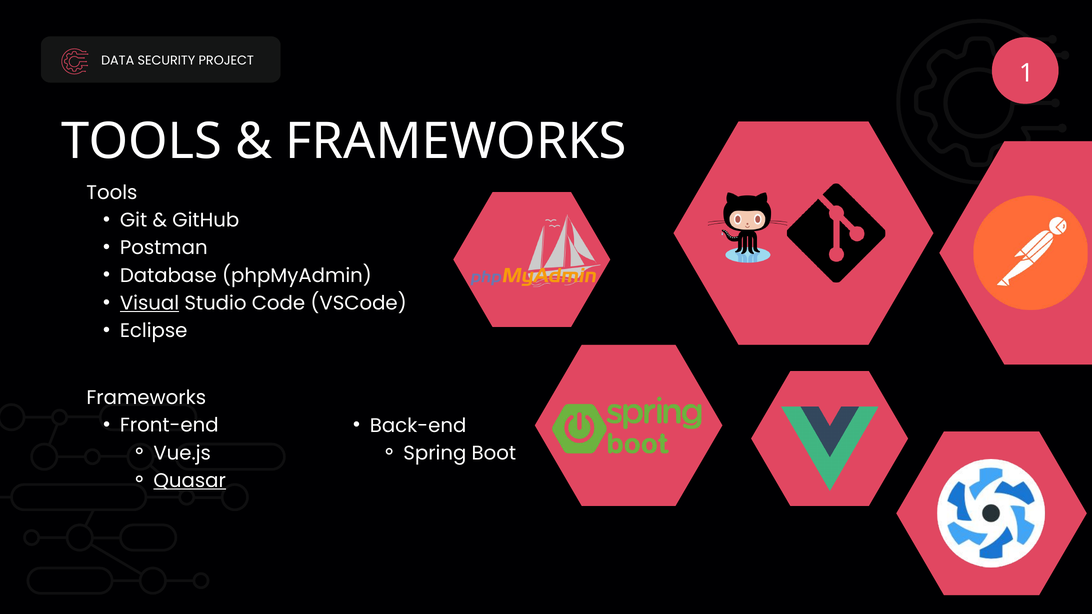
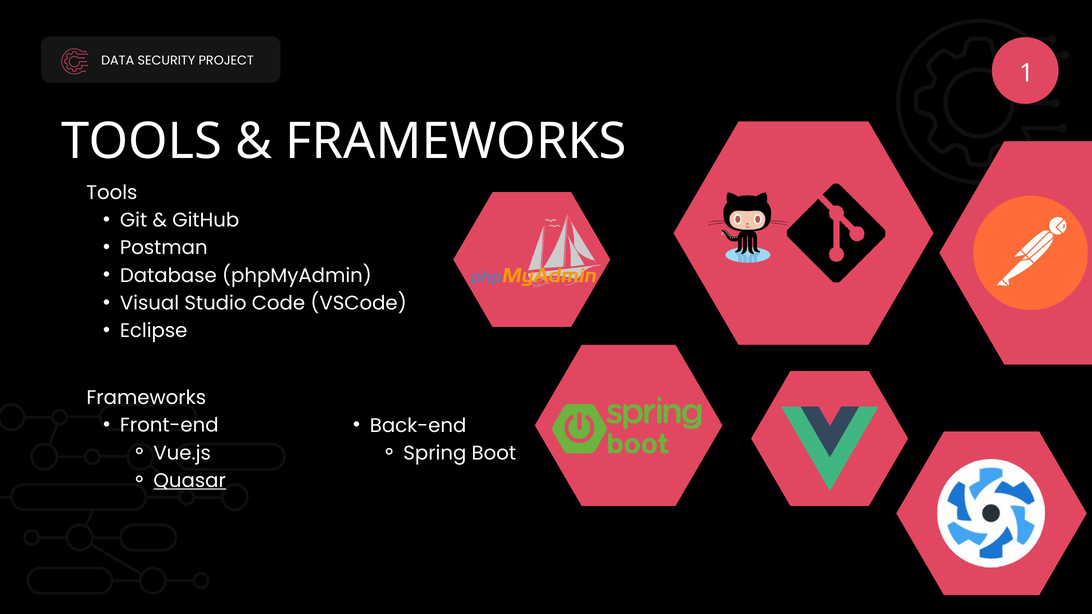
Visual underline: present -> none (150, 303)
